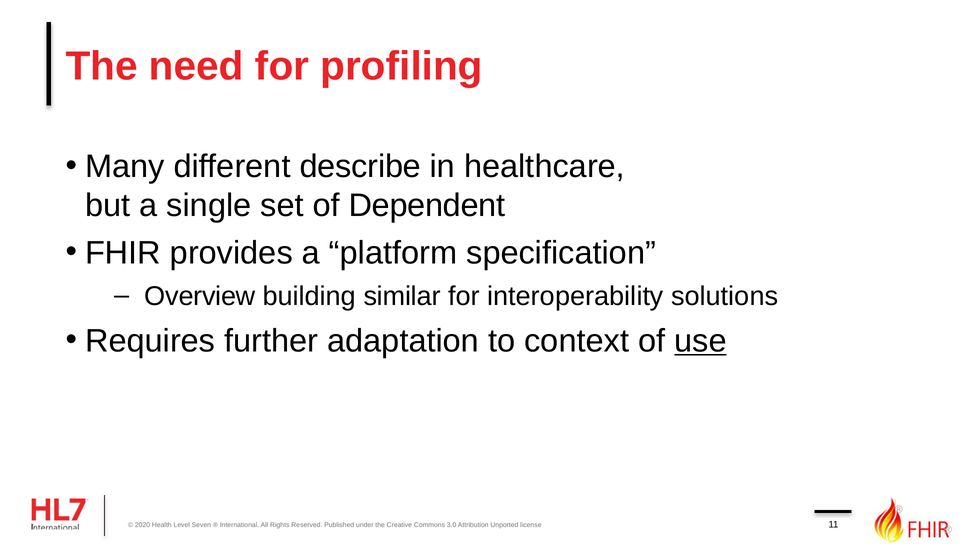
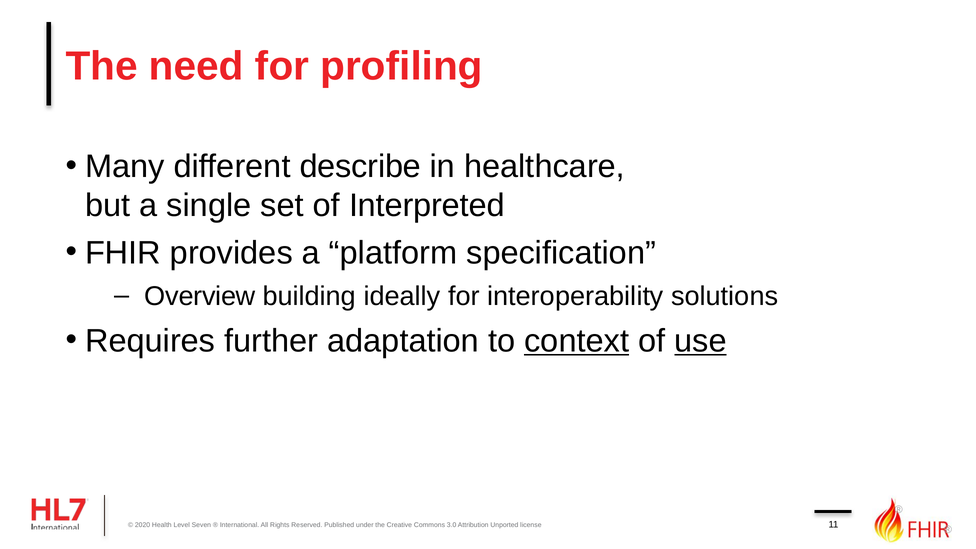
Dependent: Dependent -> Interpreted (427, 206)
similar: similar -> ideally (402, 296)
context underline: none -> present (577, 341)
